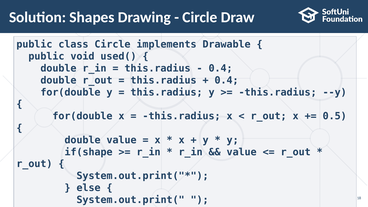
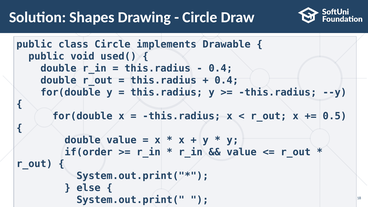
if(shape: if(shape -> if(order (89, 152)
